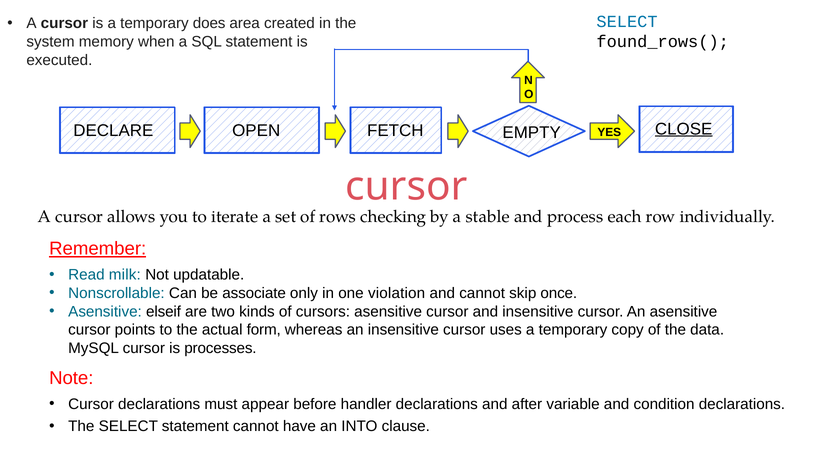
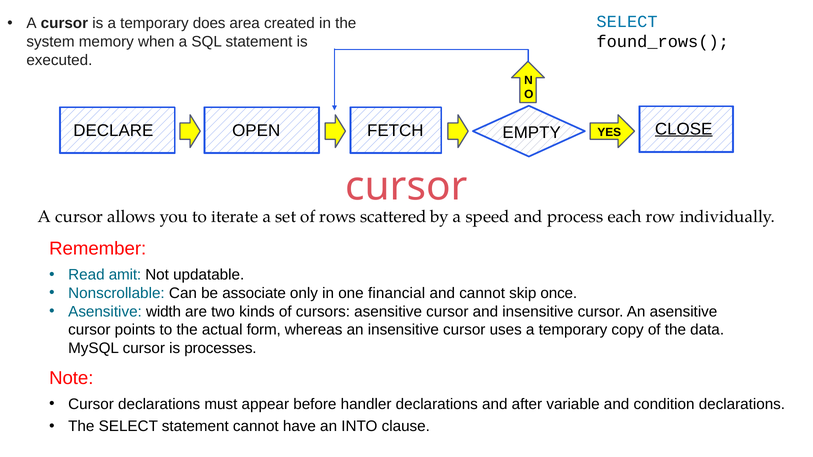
checking: checking -> scattered (393, 217)
stable: stable -> speed (488, 217)
Remember underline: present -> none (98, 249)
milk: milk -> amit (125, 275)
violation: violation -> financial (397, 293)
elseif: elseif -> width (164, 312)
